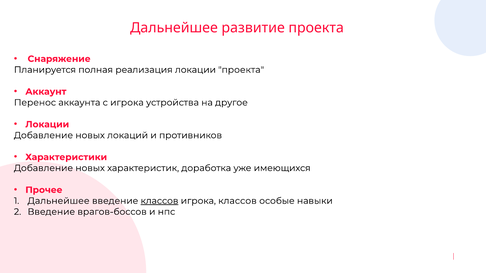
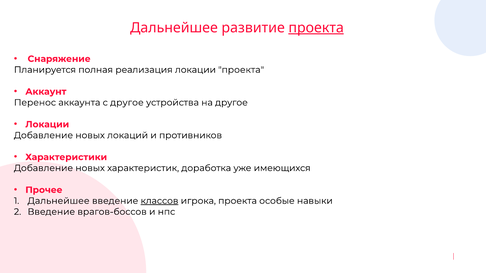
проекта underline: none -> present (316, 28)
с игрока: игрока -> другое (127, 103)
игрока классов: классов -> проекта (238, 201)
